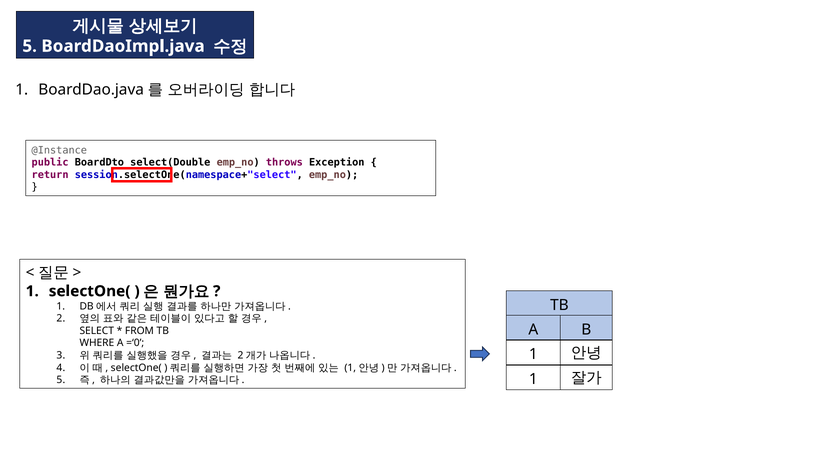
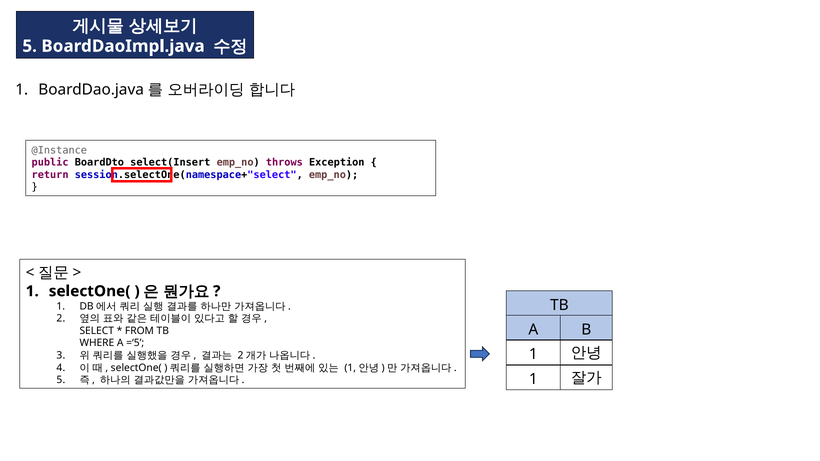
select(Double: select(Double -> select(Insert (170, 163)
=‘0: =‘0 -> =‘5 (135, 343)
